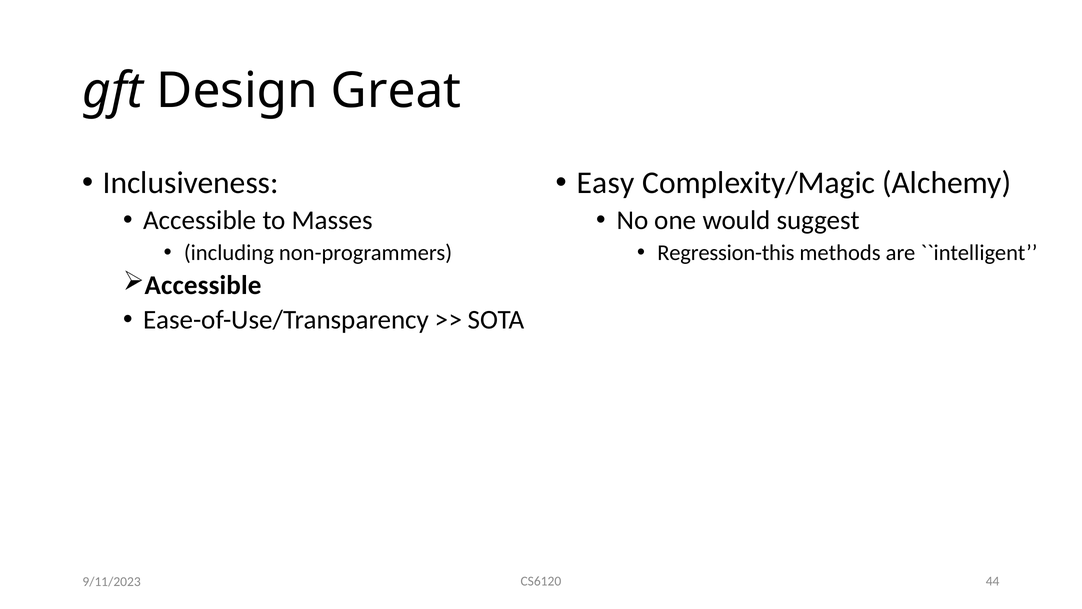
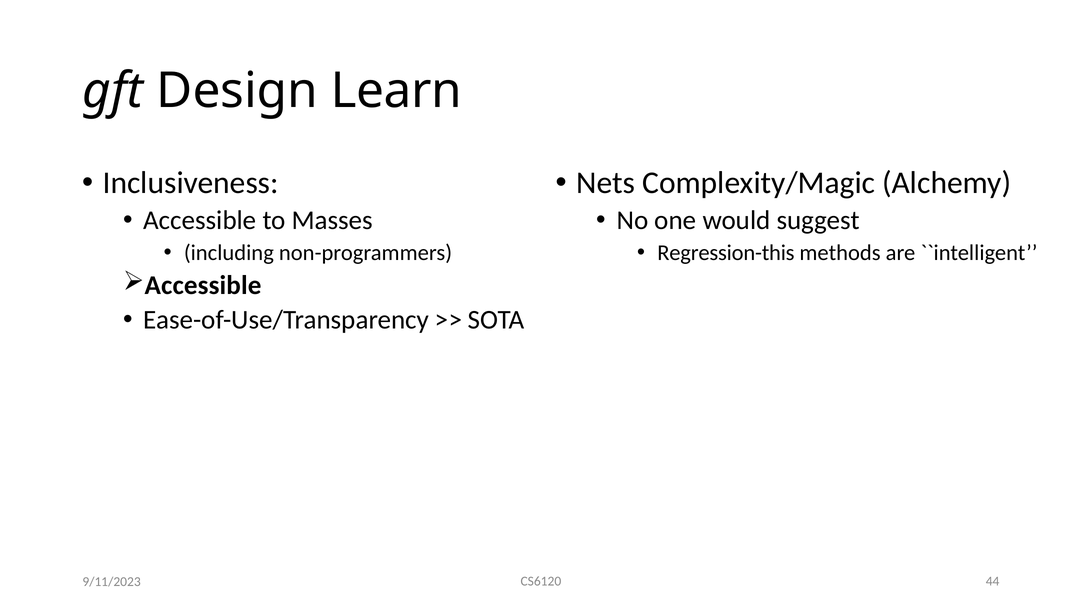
Great: Great -> Learn (396, 91)
Easy: Easy -> Nets (606, 183)
